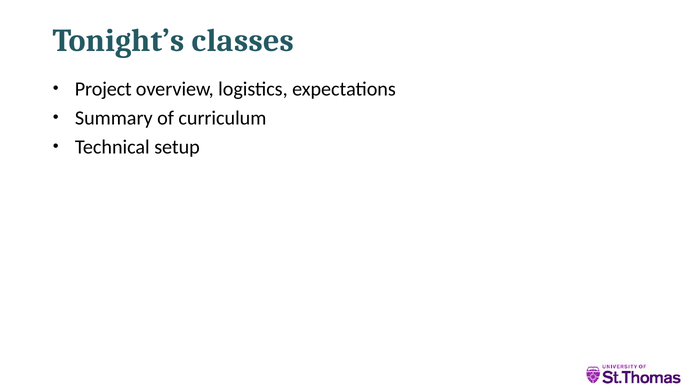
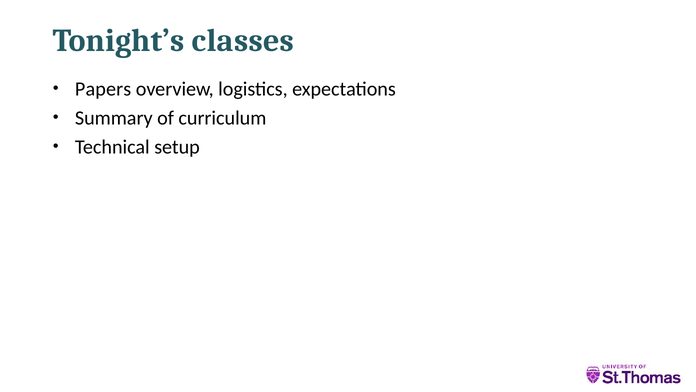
Project: Project -> Papers (103, 89)
